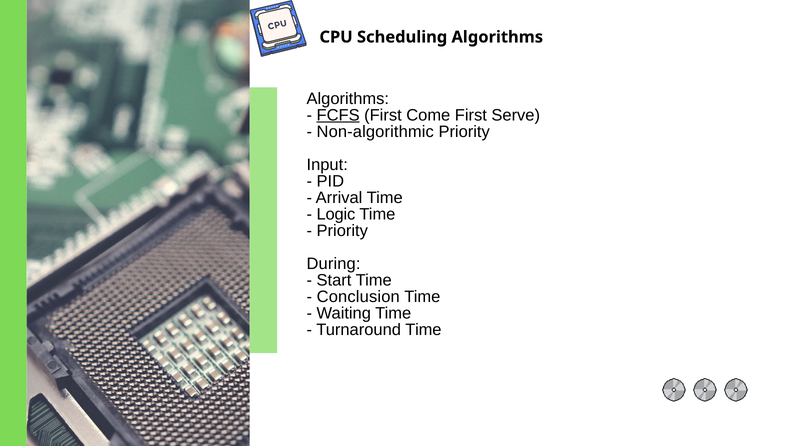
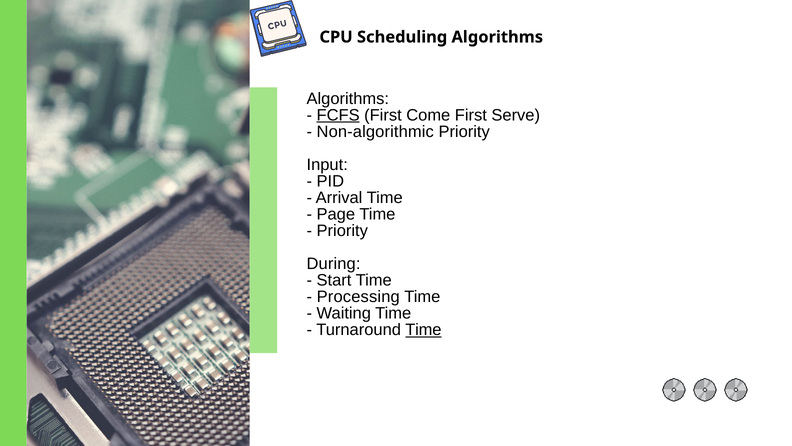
Logic: Logic -> Page (336, 214)
Conclusion: Conclusion -> Processing (358, 296)
Time underline: none -> present (423, 329)
